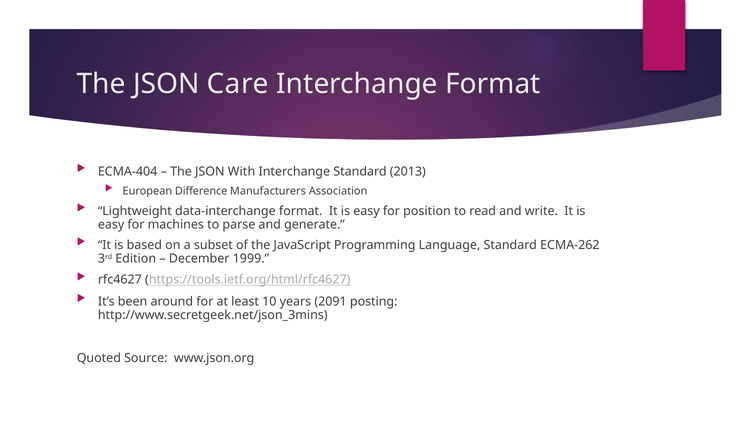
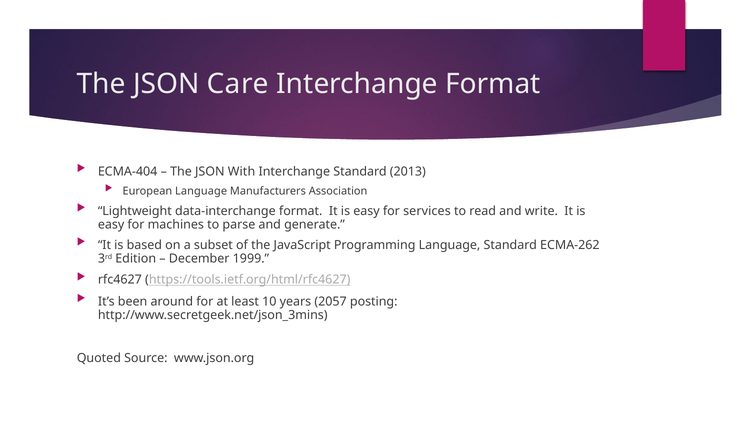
European Difference: Difference -> Language (201, 191)
position: position -> services (427, 211)
2091: 2091 -> 2057 (331, 301)
